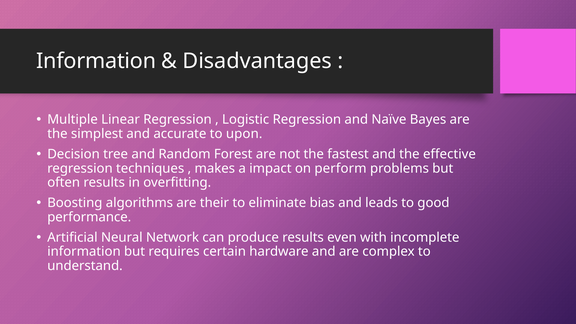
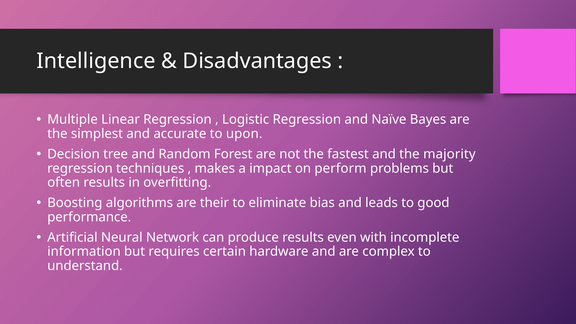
Information: Information -> Intelligence (96, 61)
effective: effective -> majority (449, 154)
